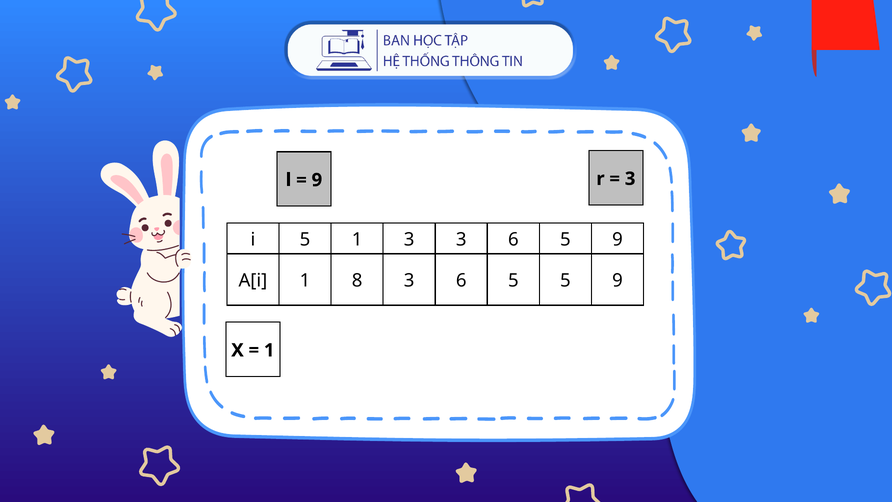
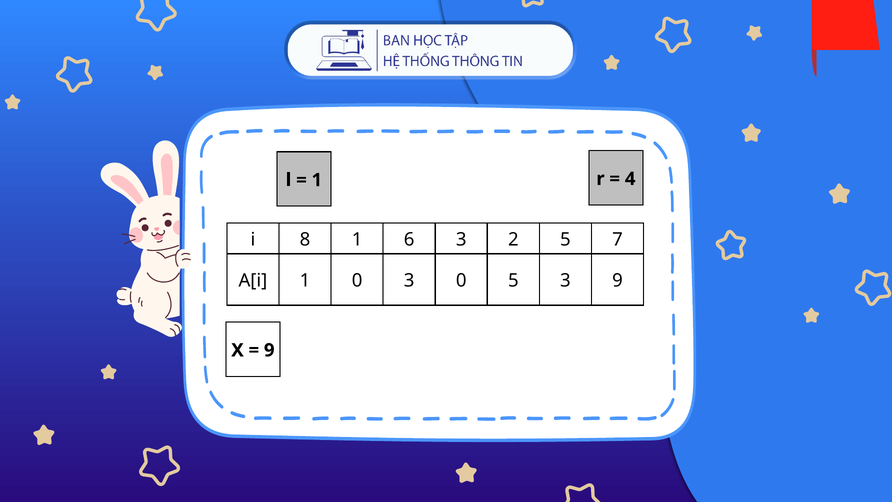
3: 3 -> 4 (630, 179)
9: 9 -> 1 (317, 180)
i 5: 5 -> 8 (305, 239)
1 3: 3 -> 6 (409, 239)
6: 6 -> 2 (513, 239)
9: 9 -> 7 (617, 239)
1 8: 8 -> 0 (357, 280)
6: 6 -> 0 (461, 280)
5 5: 5 -> 3 (565, 280)
1: 1 -> 9 (269, 350)
